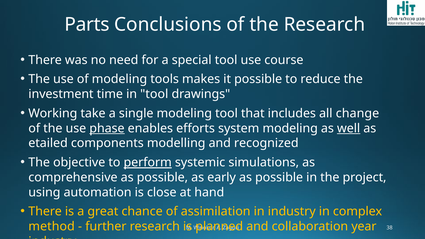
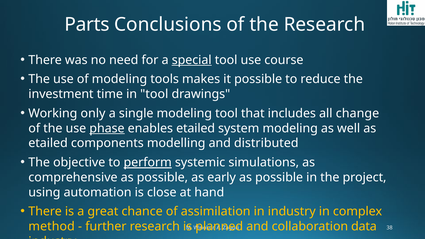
special underline: none -> present (192, 60)
take: take -> only (93, 113)
enables efforts: efforts -> etailed (196, 128)
well underline: present -> none (349, 128)
recognized: recognized -> distributed (266, 143)
year: year -> data (364, 226)
